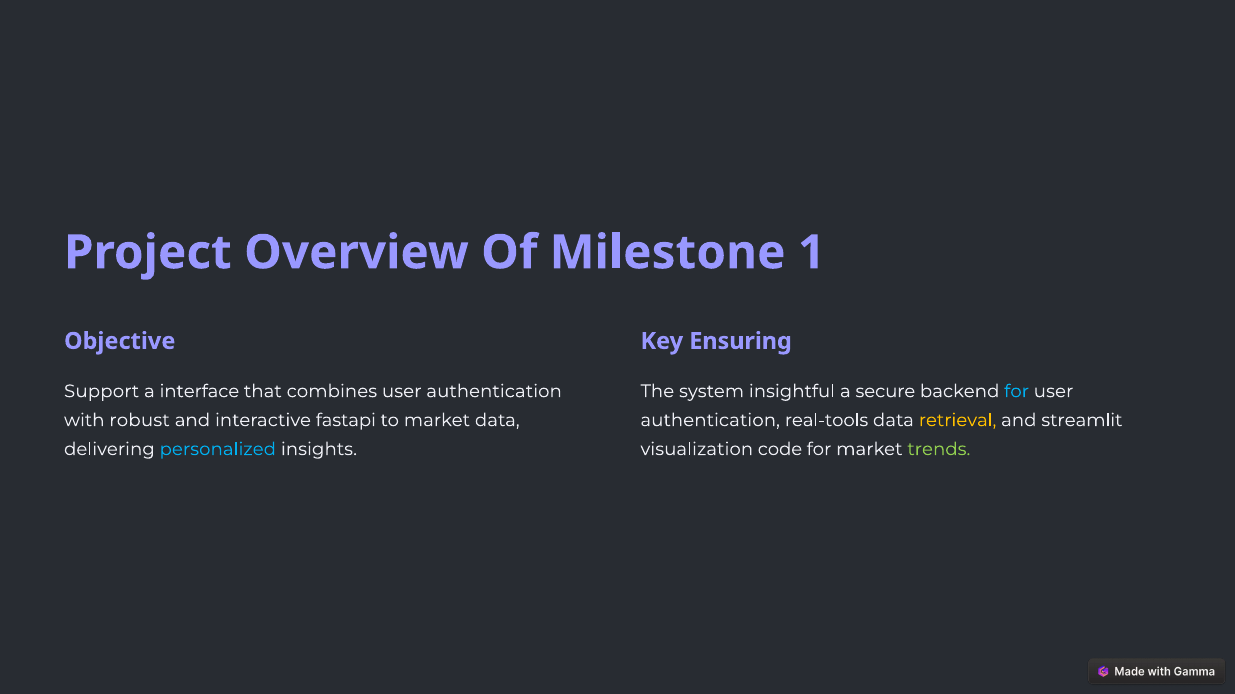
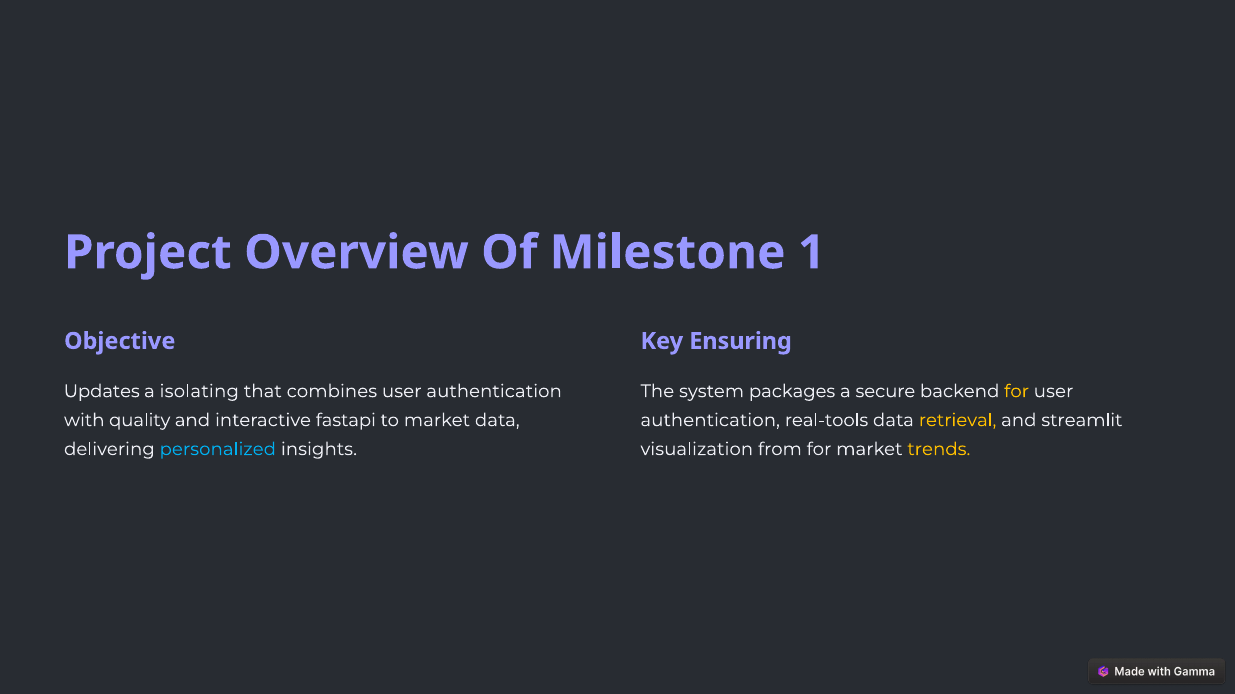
Support: Support -> Updates (102, 392)
interface: interface -> isolating (199, 392)
insightful: insightful -> packages (792, 392)
for colour: light blue -> yellow (1017, 392)
robust: robust -> quality (140, 421)
code: code -> from (780, 450)
trends colour: light green -> yellow (939, 450)
